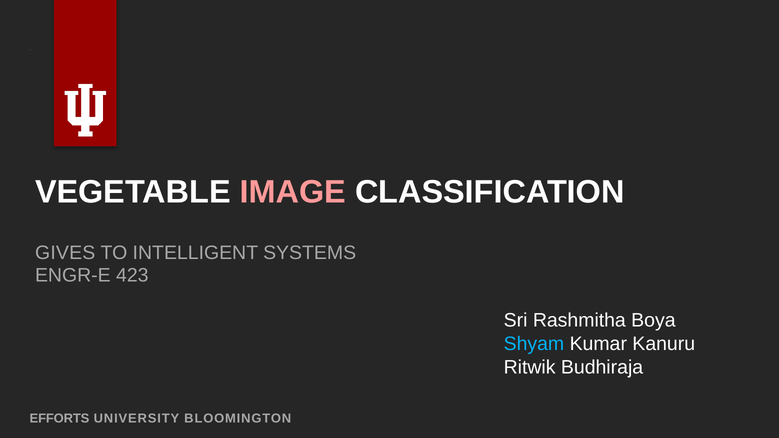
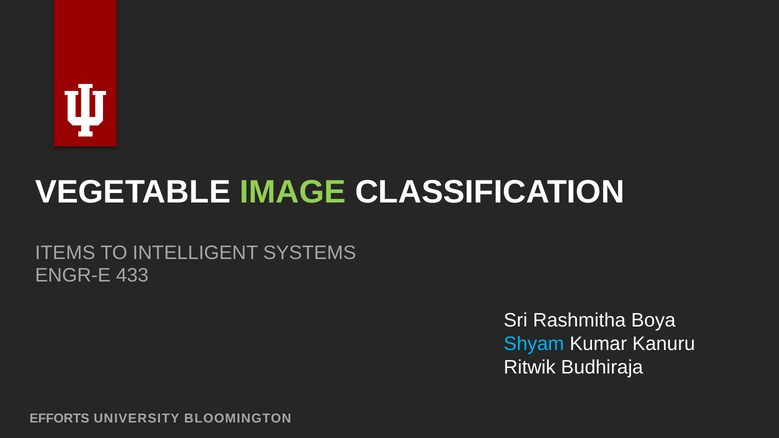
IMAGE colour: pink -> light green (293, 192)
GIVES: GIVES -> ITEMS (65, 253)
423: 423 -> 433 (132, 276)
